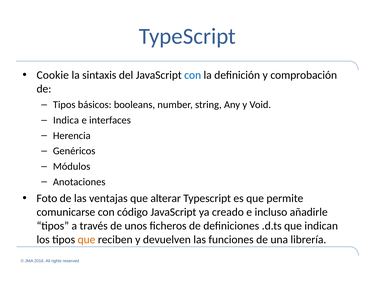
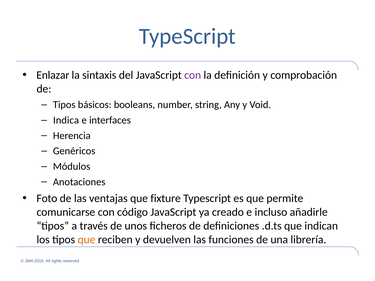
Cookie: Cookie -> Enlazar (53, 75)
con colour: blue -> purple (193, 75)
alterar: alterar -> fixture (166, 199)
